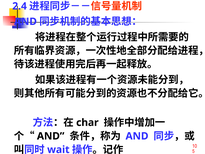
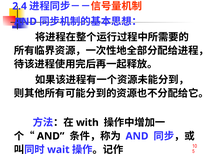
char: char -> with (87, 122)
